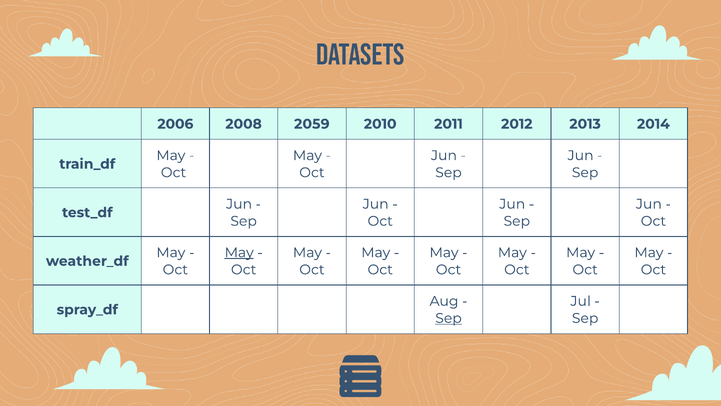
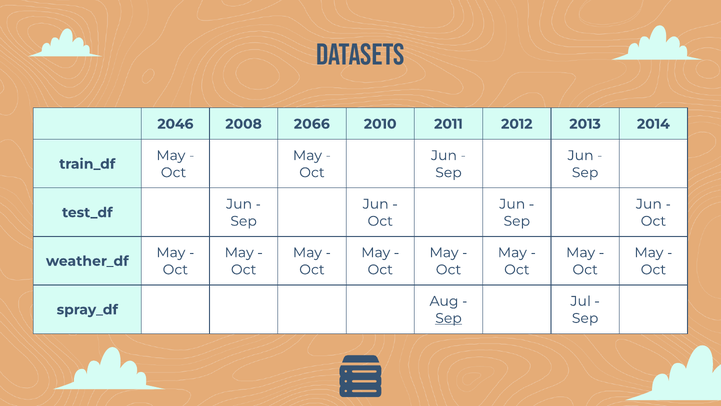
2006: 2006 -> 2046 (175, 124)
2059: 2059 -> 2066 (312, 124)
May underline: present -> none (239, 252)
